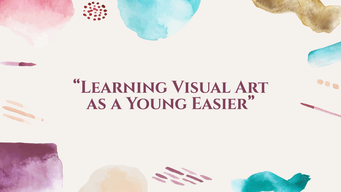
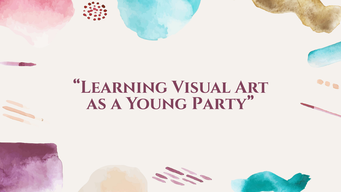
Easier: Easier -> Party (223, 103)
